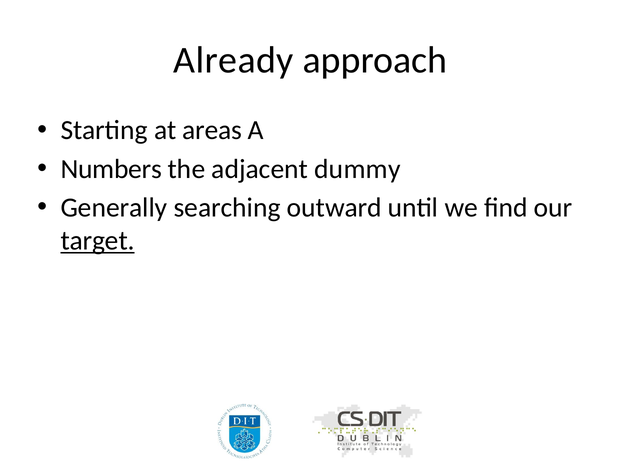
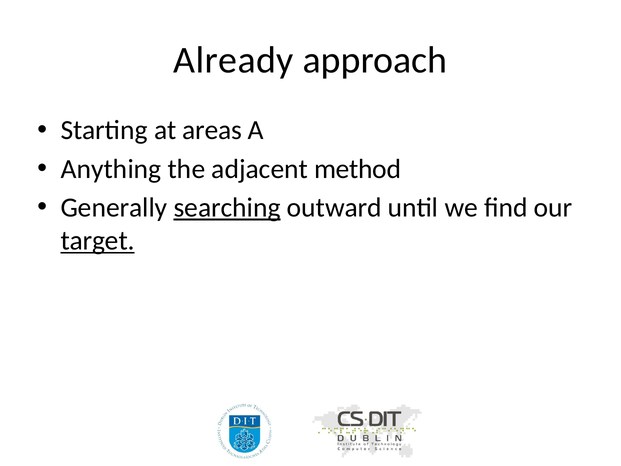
Numbers: Numbers -> Anything (111, 169)
dummy: dummy -> method (358, 169)
searching underline: none -> present (227, 208)
